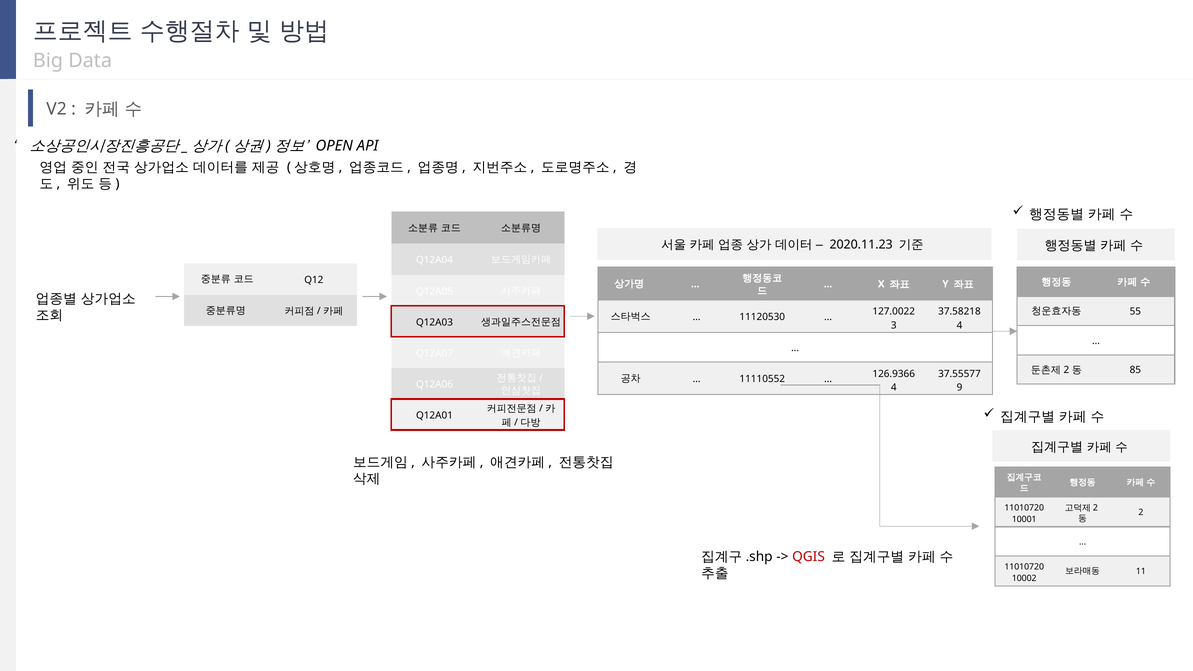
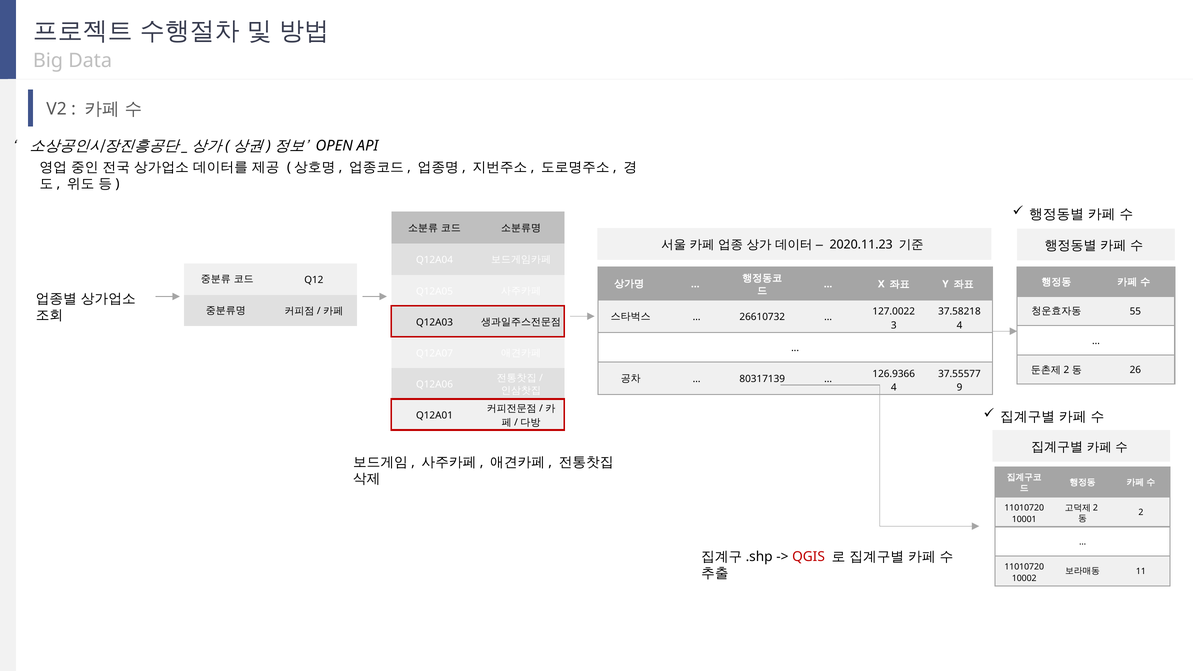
11120530: 11120530 -> 26610732 (762, 317)
85: 85 -> 26 (1135, 370)
11110552: 11110552 -> 80317139 (762, 379)
